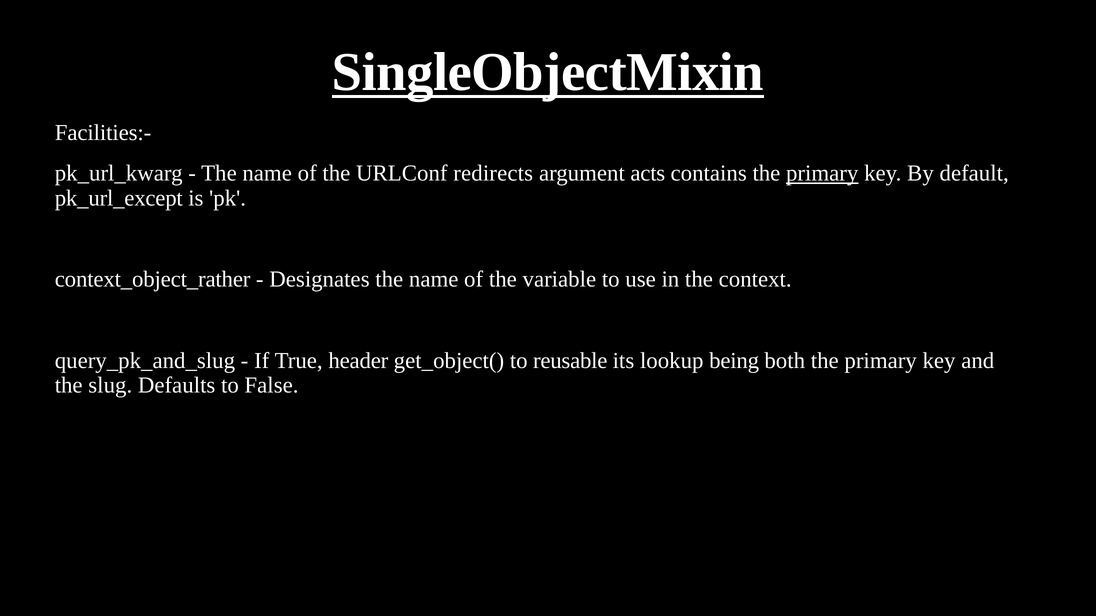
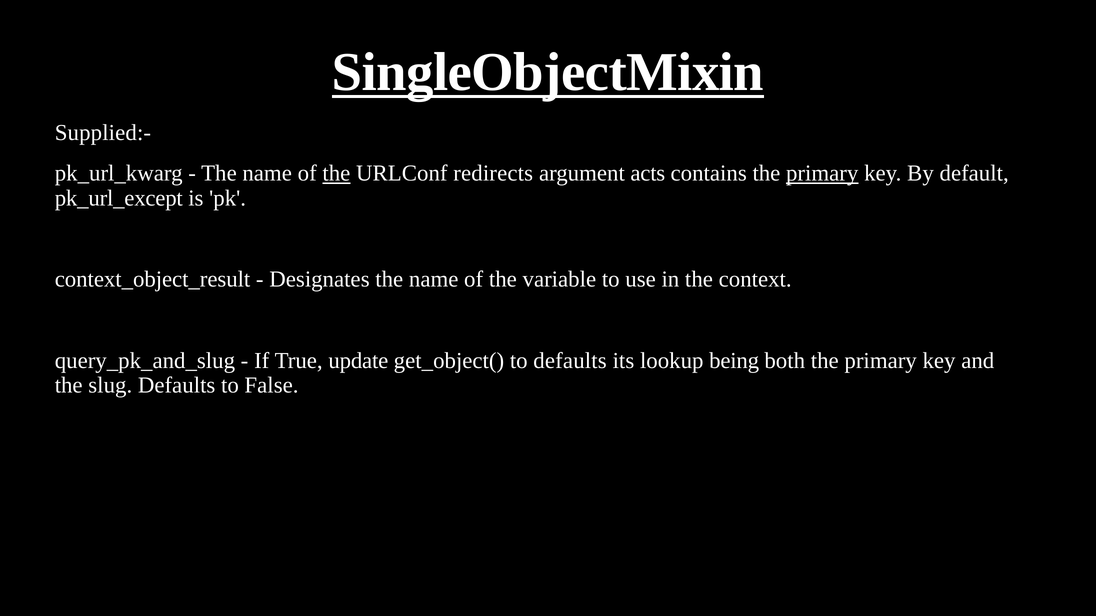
Facilities:-: Facilities:- -> Supplied:- (103, 133)
the underline: none -> present (336, 173)
context_object_rather: context_object_rather -> context_object_result (153, 280)
header: header -> update (358, 361)
to reusable: reusable -> defaults (570, 361)
